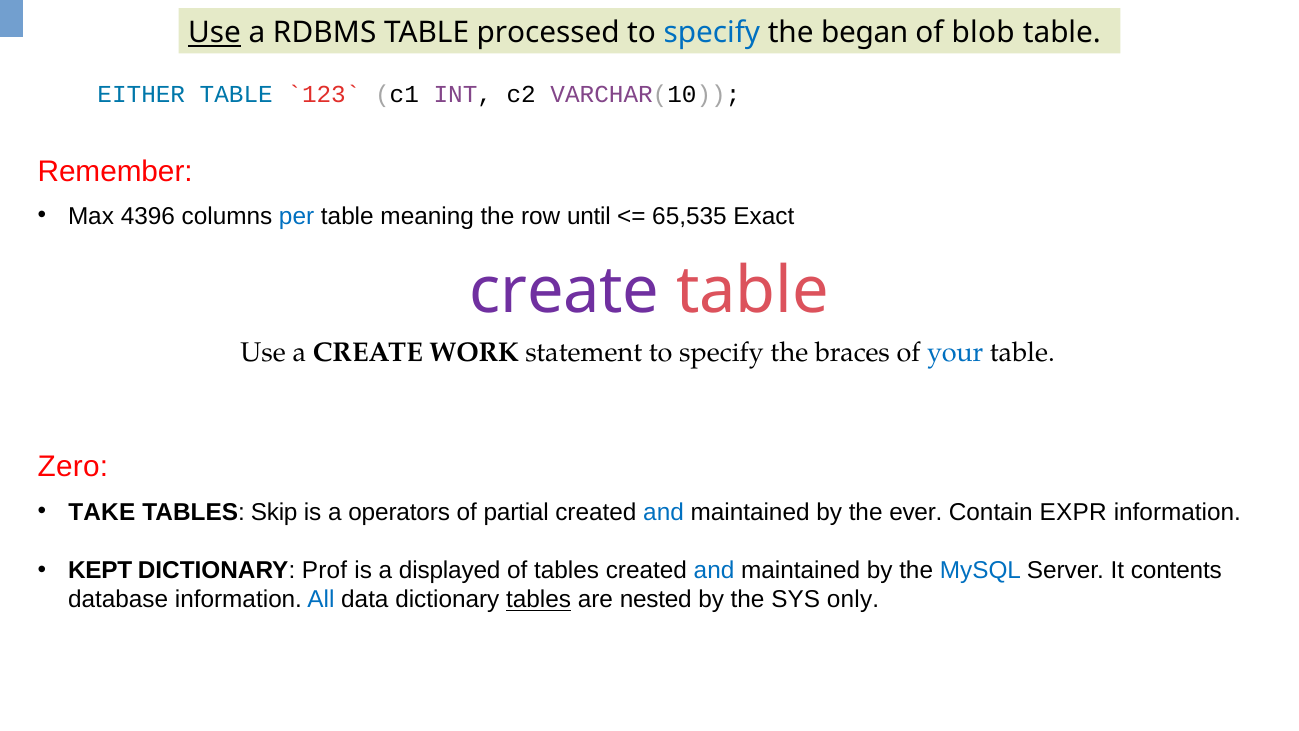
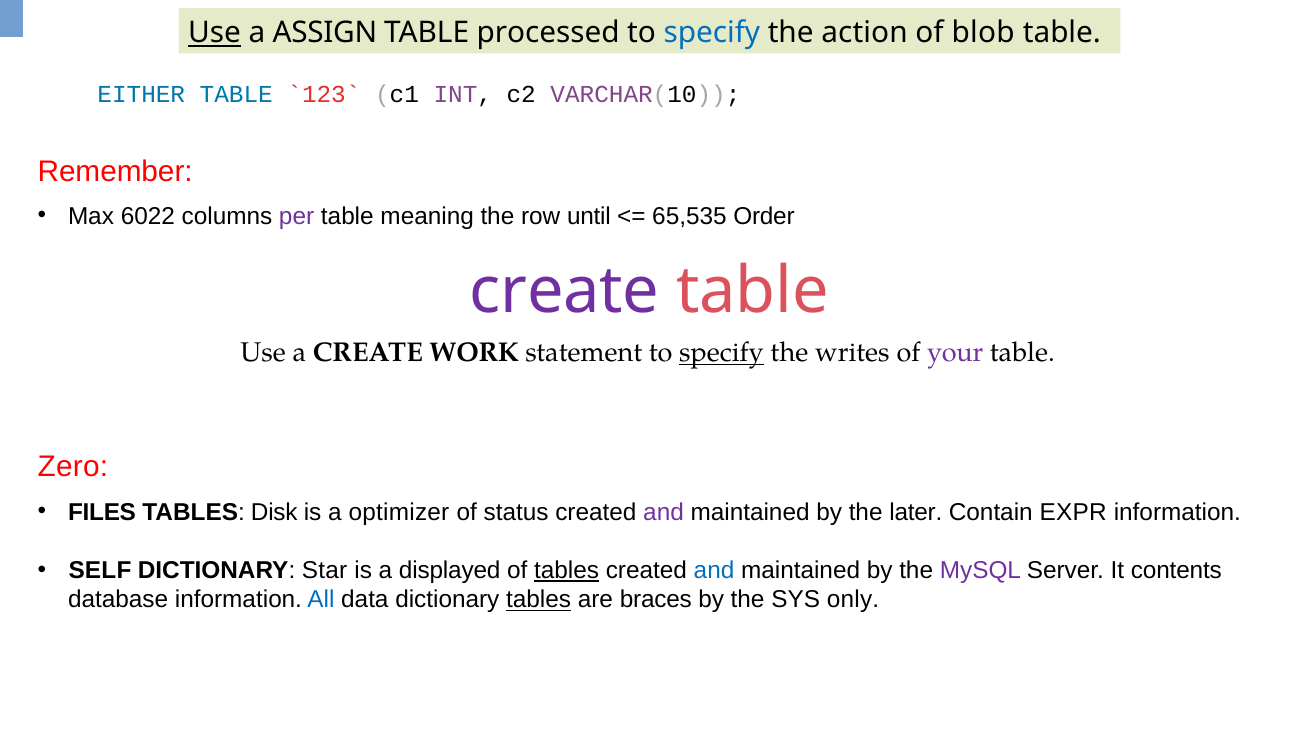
RDBMS: RDBMS -> ASSIGN (325, 33)
began: began -> action (865, 33)
4396: 4396 -> 6022 (148, 216)
per colour: blue -> purple (297, 216)
Exact: Exact -> Order (764, 216)
specify underline: none -> present (721, 353)
braces: braces -> writes (852, 353)
your colour: blue -> purple (955, 353)
TAKE: TAKE -> FILES (102, 512)
Skip: Skip -> Disk (274, 512)
operators: operators -> optimizer (399, 512)
partial: partial -> status (516, 512)
and colour: blue -> purple (664, 512)
ever: ever -> later (916, 512)
KEPT: KEPT -> SELF (100, 570)
Prof: Prof -> Star (324, 570)
tables underline: none -> present (567, 570)
MySQL colour: blue -> purple (980, 570)
nested: nested -> braces (656, 600)
